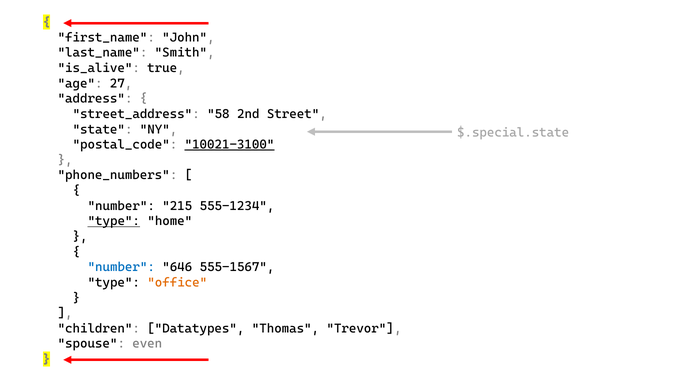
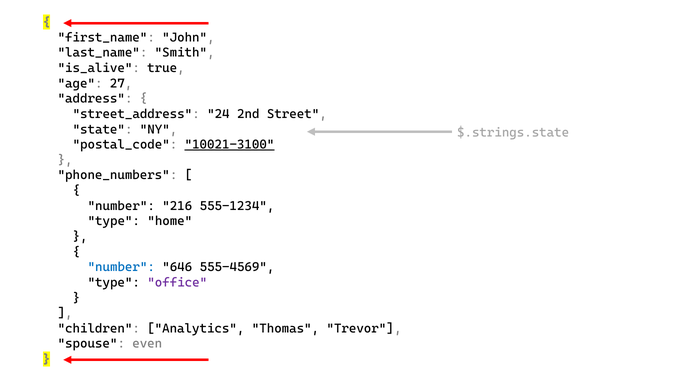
58: 58 -> 24 (218, 114)
$.special.state: $.special.state -> $.strings.state (513, 133)
215: 215 -> 216 (177, 206)
type underline: present -> none (114, 221)
555-1567: 555-1567 -> 555-4569 (237, 267)
office colour: orange -> purple (177, 283)
Datatypes: Datatypes -> Analytics (196, 329)
